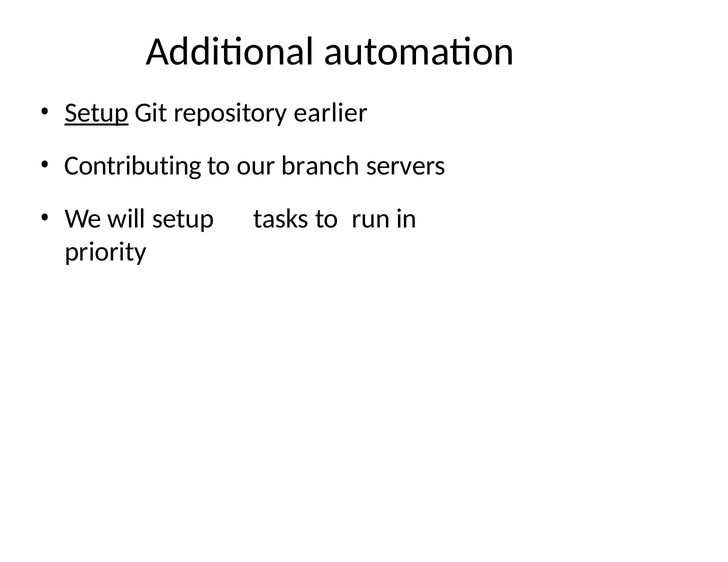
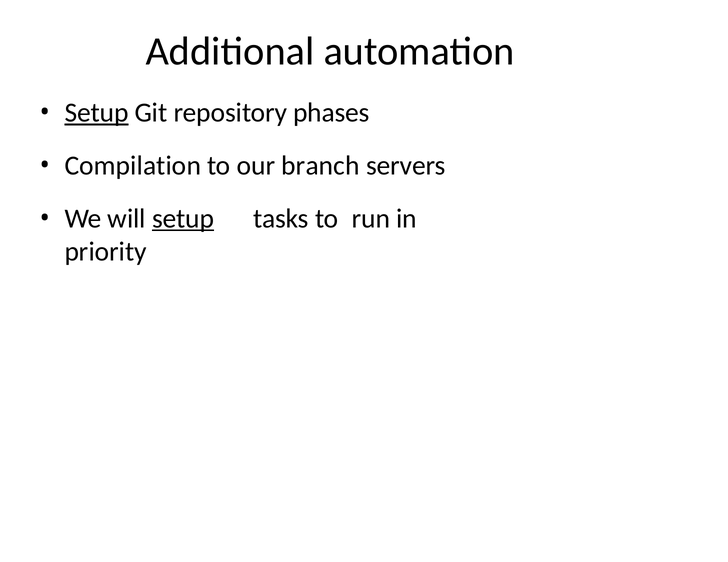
earlier: earlier -> phases (331, 113)
Contributing: Contributing -> Compilation (133, 166)
setup underline: none -> present (183, 219)
